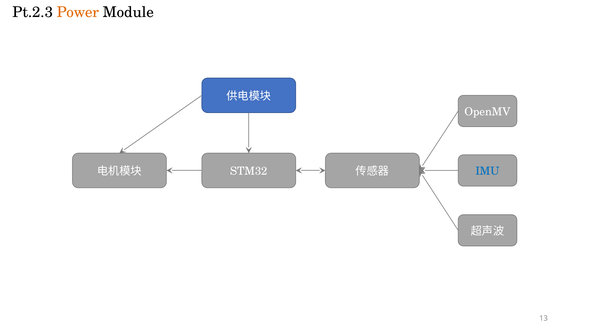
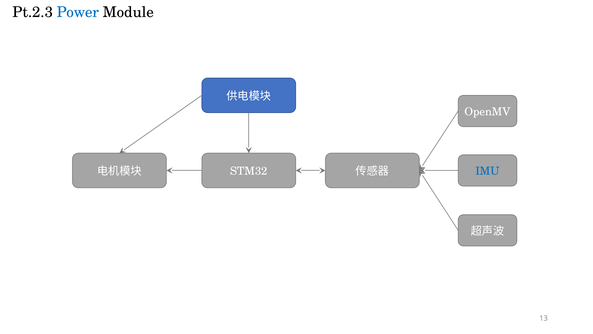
Power colour: orange -> blue (78, 12)
